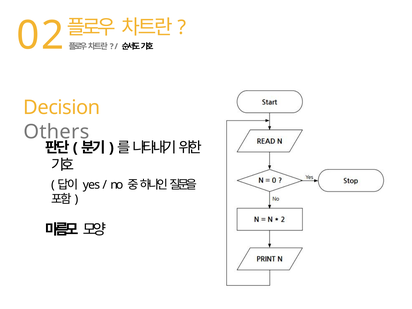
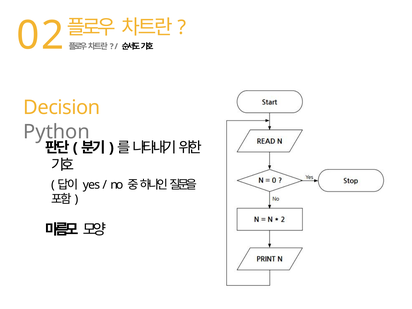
Others: Others -> Python (57, 132)
